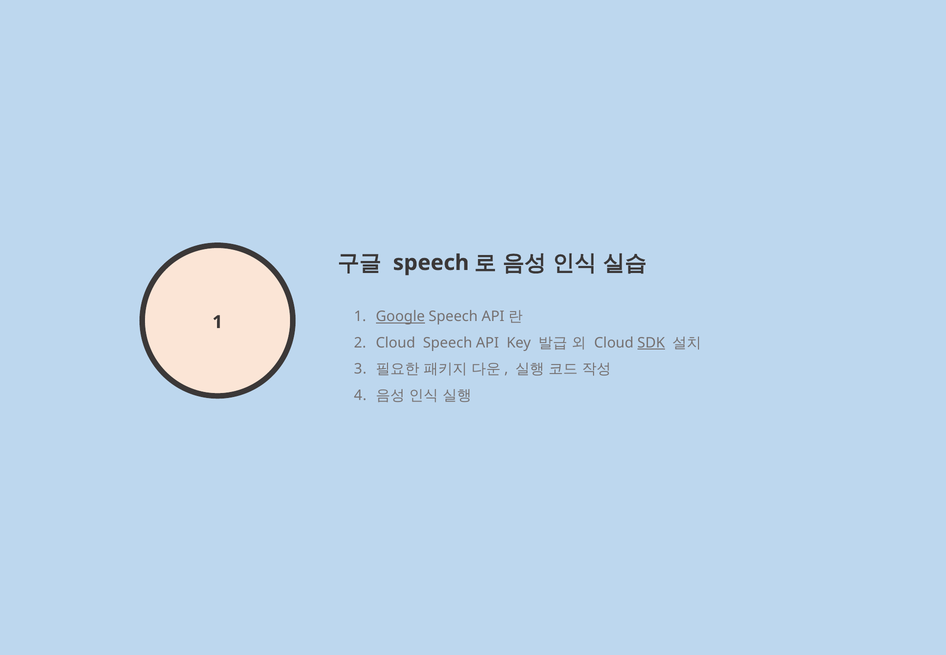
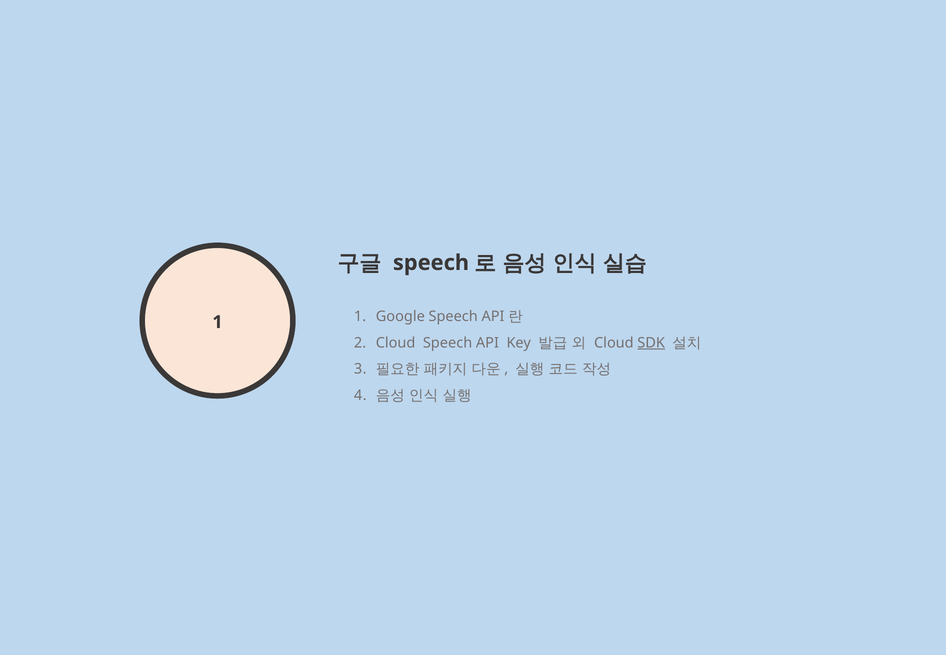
Google underline: present -> none (400, 317)
